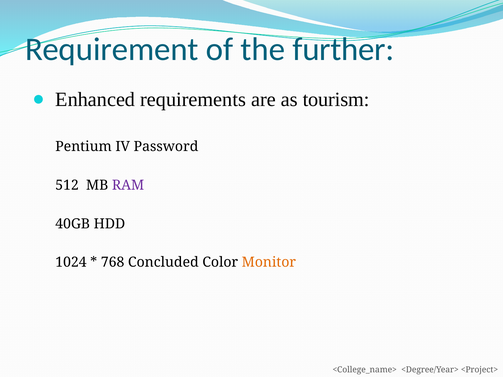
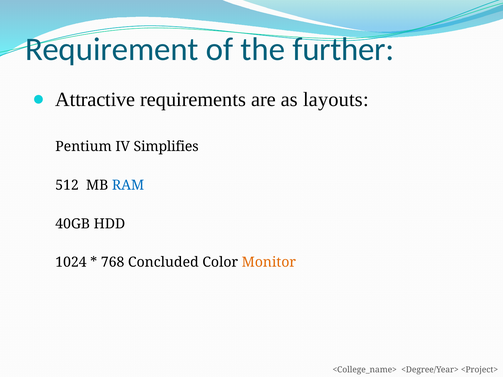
Enhanced: Enhanced -> Attractive (95, 100)
tourism: tourism -> layouts (336, 100)
Password: Password -> Simplifies (166, 147)
RAM colour: purple -> blue (128, 185)
